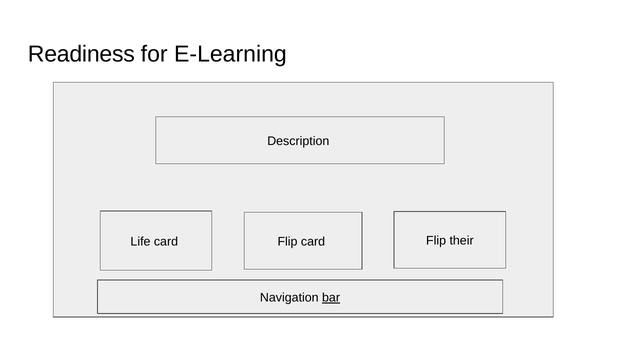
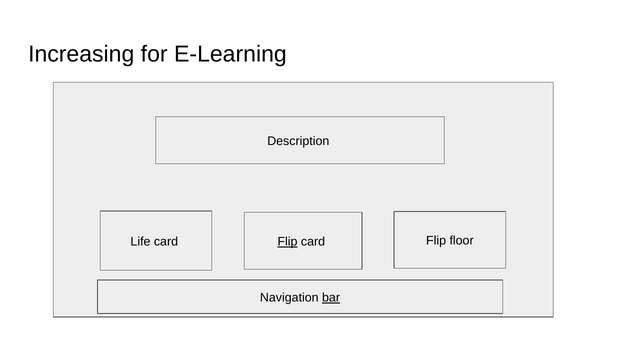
Readiness: Readiness -> Increasing (81, 54)
Flip underline: none -> present (288, 241)
their: their -> floor (462, 241)
